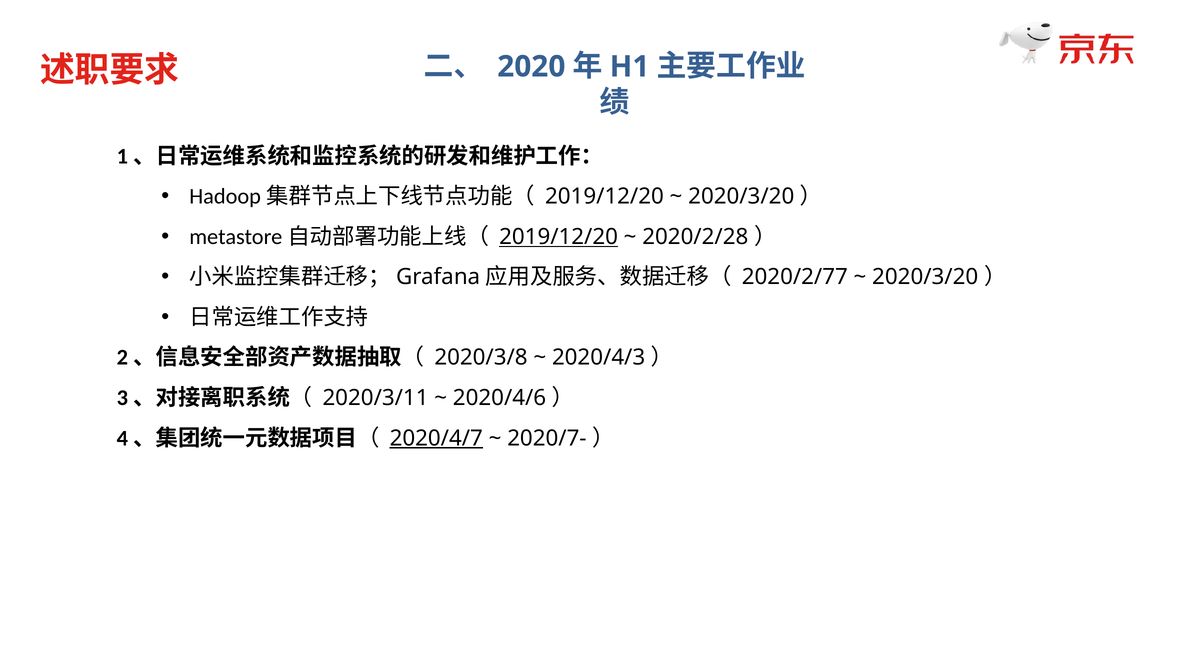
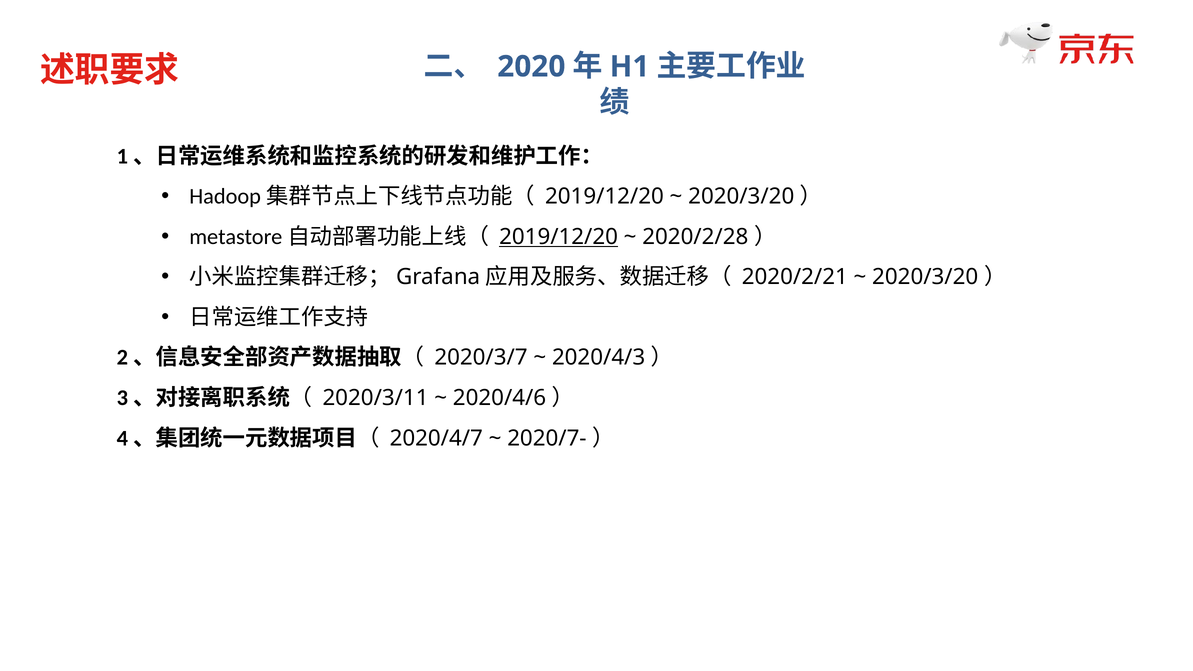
2020/2/77: 2020/2/77 -> 2020/2/21 (795, 277)
2020/3/8: 2020/3/8 -> 2020/3/7 (481, 358)
2020/4/7 underline: present -> none (436, 438)
